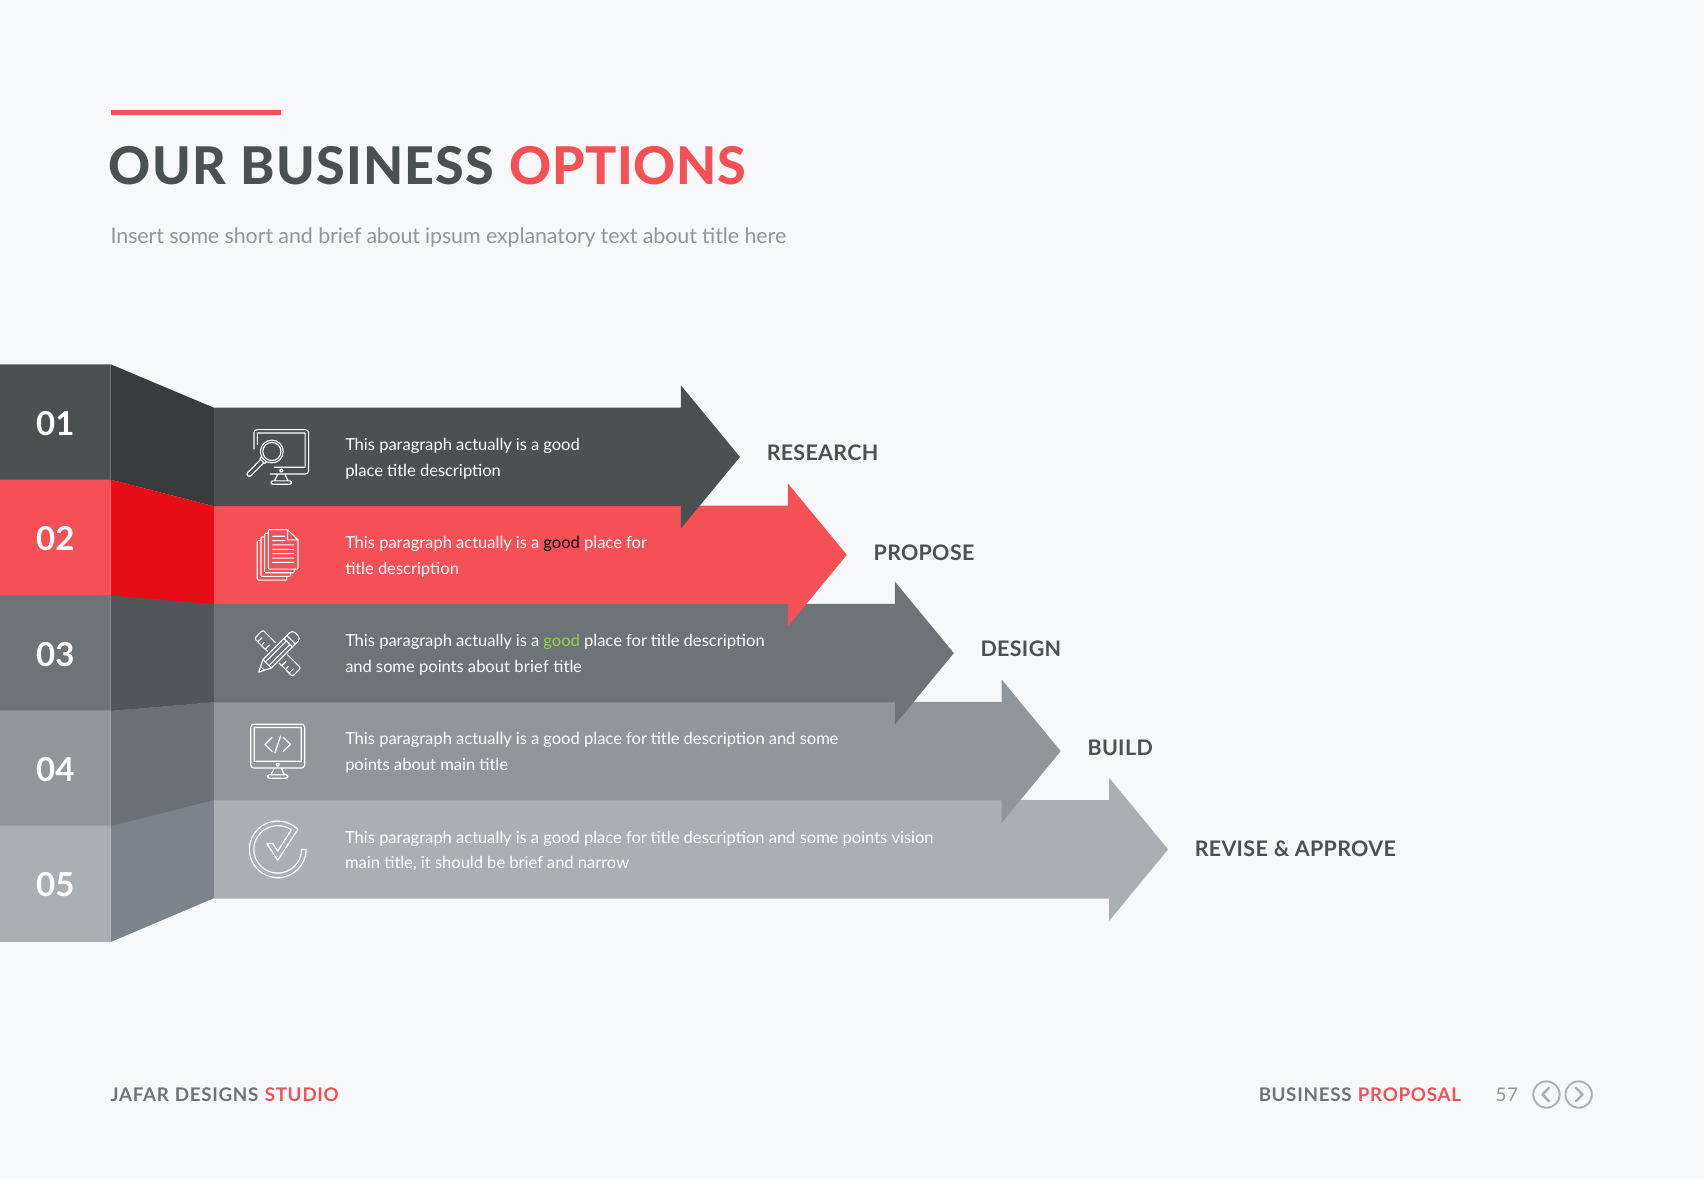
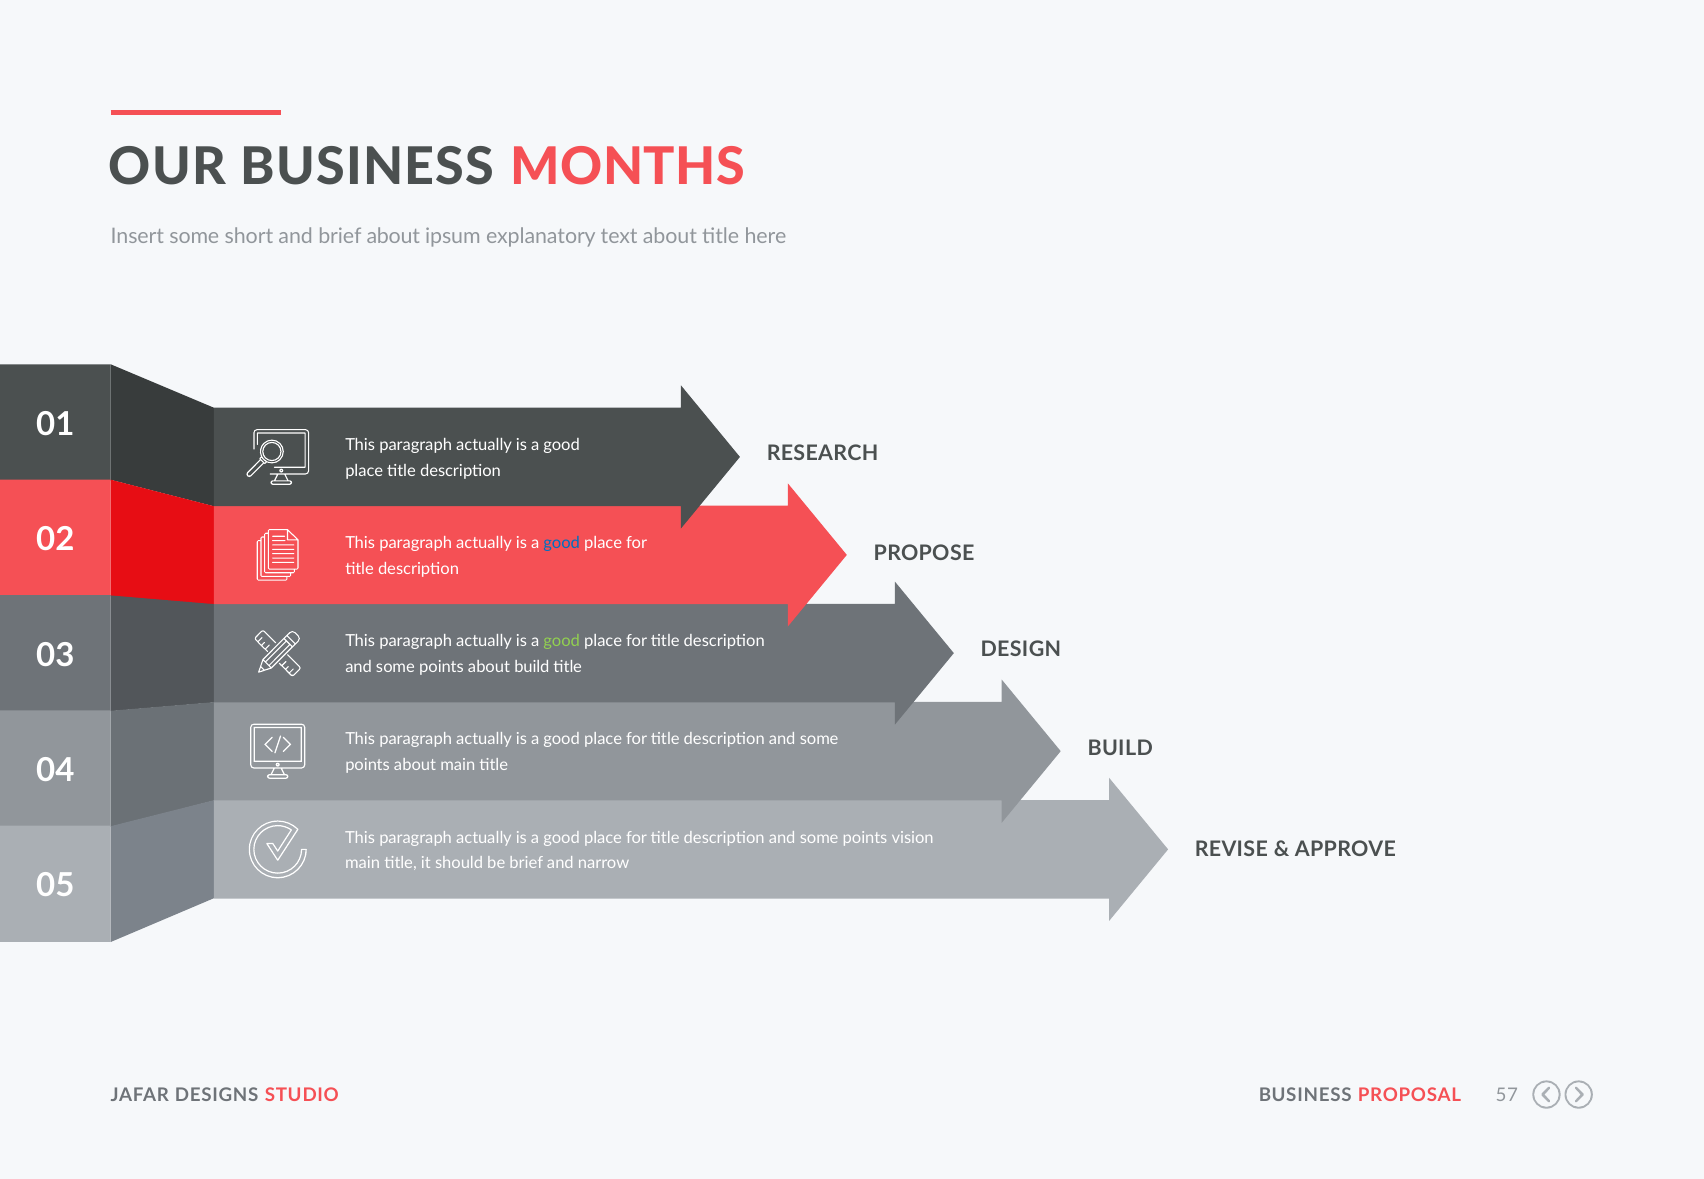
OPTIONS: OPTIONS -> MONTHS (628, 167)
good colour: black -> blue (562, 544)
about brief: brief -> build (532, 668)
